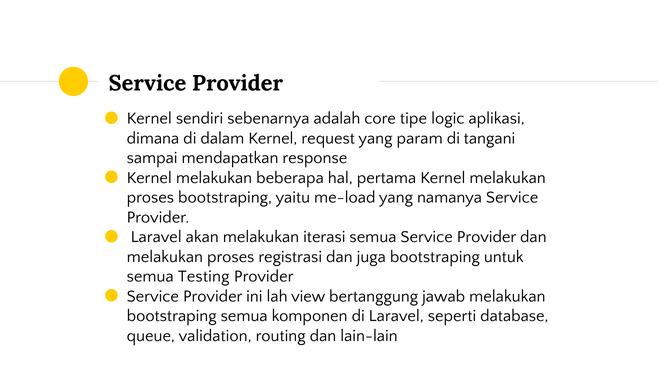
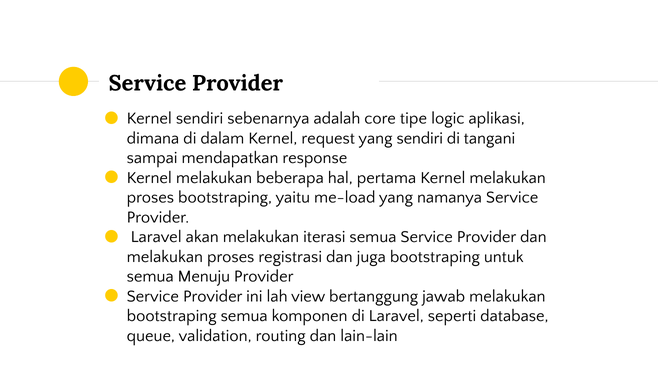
yang param: param -> sendiri (420, 138)
Testing: Testing -> Menuju (204, 277)
